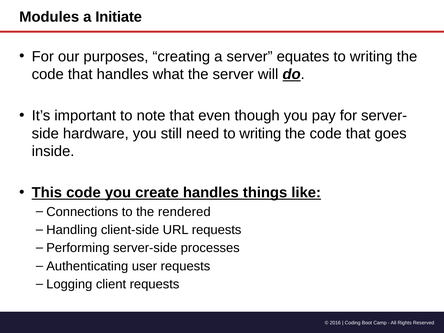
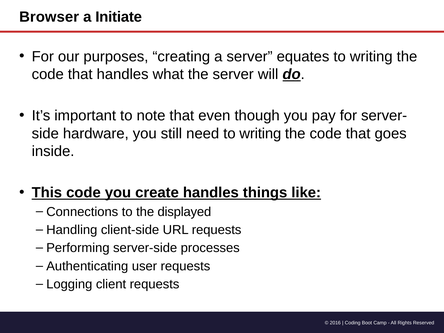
Modules: Modules -> Browser (49, 17)
rendered: rendered -> displayed (184, 212)
